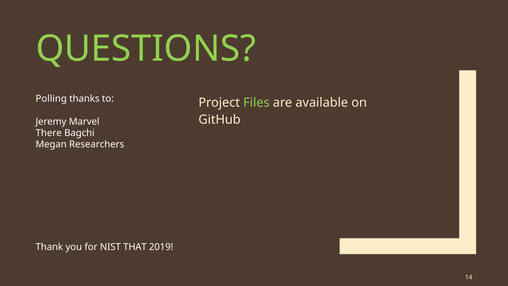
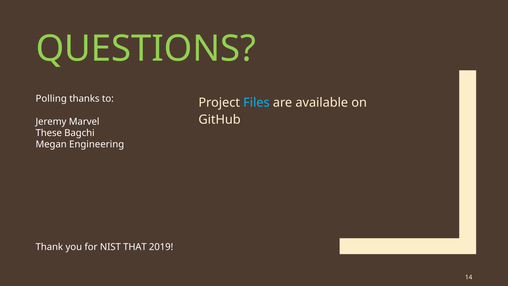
Files colour: light green -> light blue (256, 103)
There: There -> These (49, 133)
Researchers: Researchers -> Engineering (97, 144)
